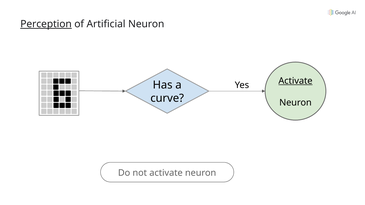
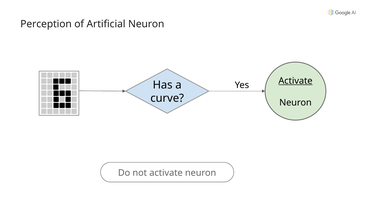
Perception underline: present -> none (46, 24)
